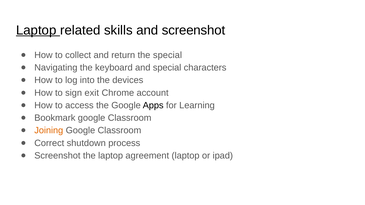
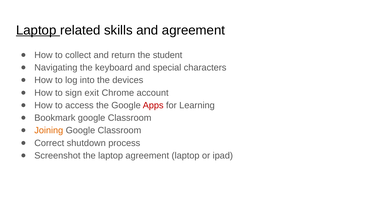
and screenshot: screenshot -> agreement (193, 30)
the special: special -> student (168, 55)
Apps colour: black -> red (153, 105)
